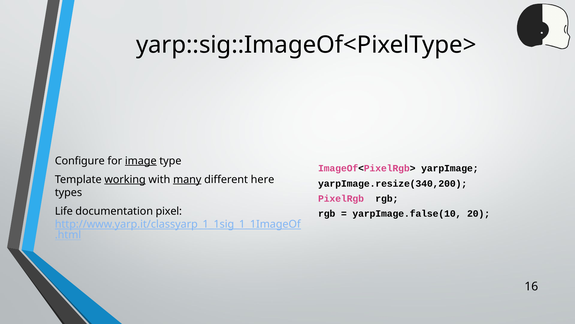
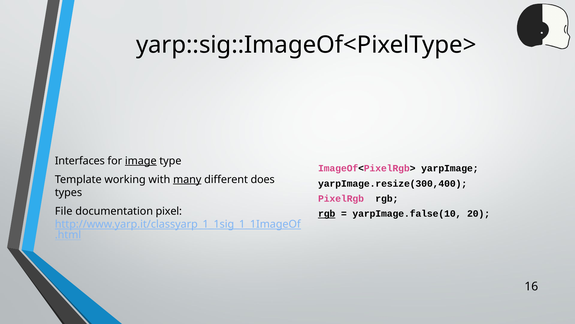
Configure: Configure -> Interfaces (80, 161)
working underline: present -> none (125, 179)
here: here -> does (263, 179)
yarpImage.resize(340,200: yarpImage.resize(340,200 -> yarpImage.resize(300,400 (393, 183)
Life: Life -> File (64, 211)
rgb underline: none -> present (327, 213)
